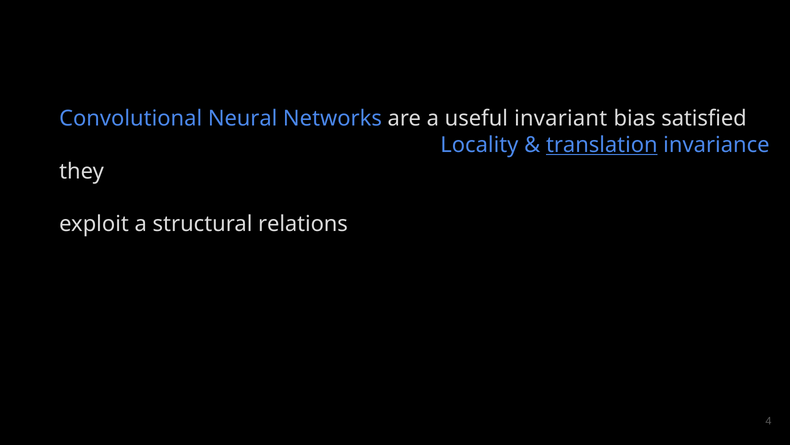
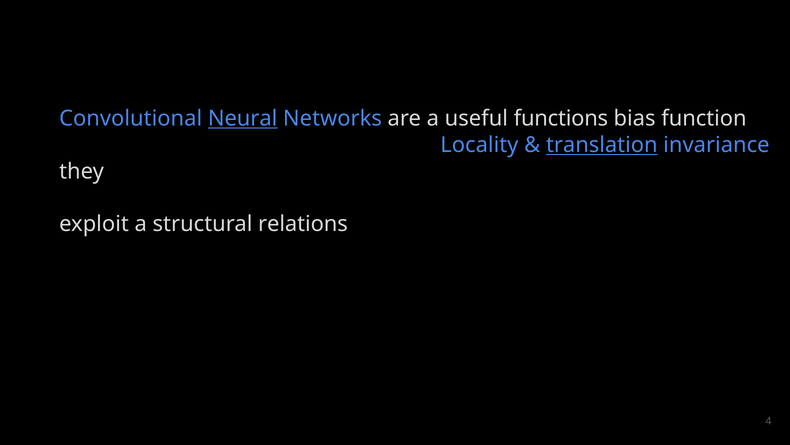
Neural underline: none -> present (243, 118)
invariant: invariant -> functions (561, 118)
satisfied: satisfied -> function (704, 118)
